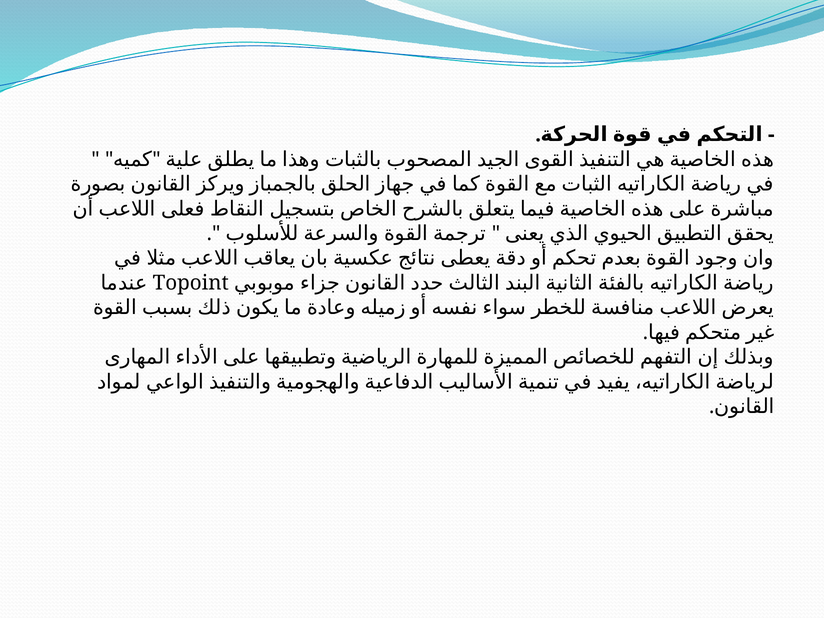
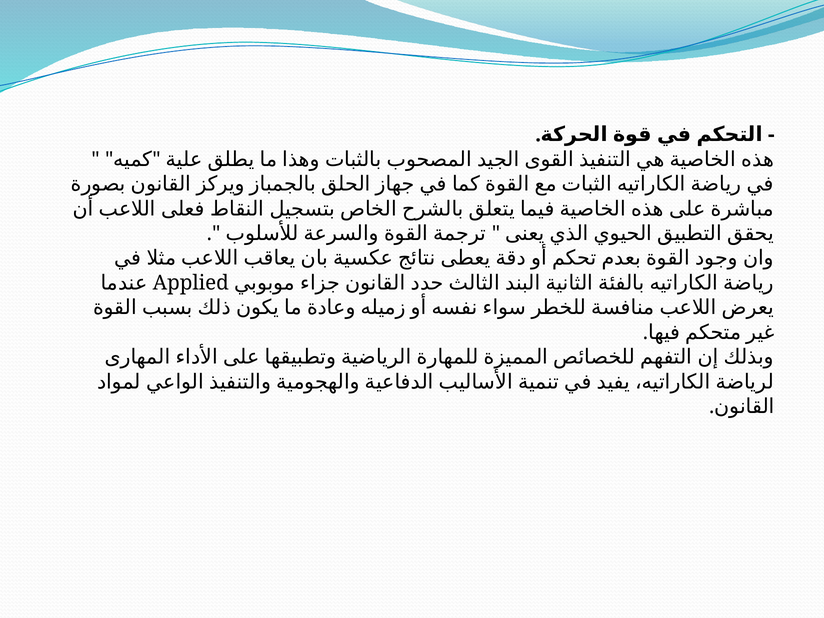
Topoint: Topoint -> Applied (191, 283)
